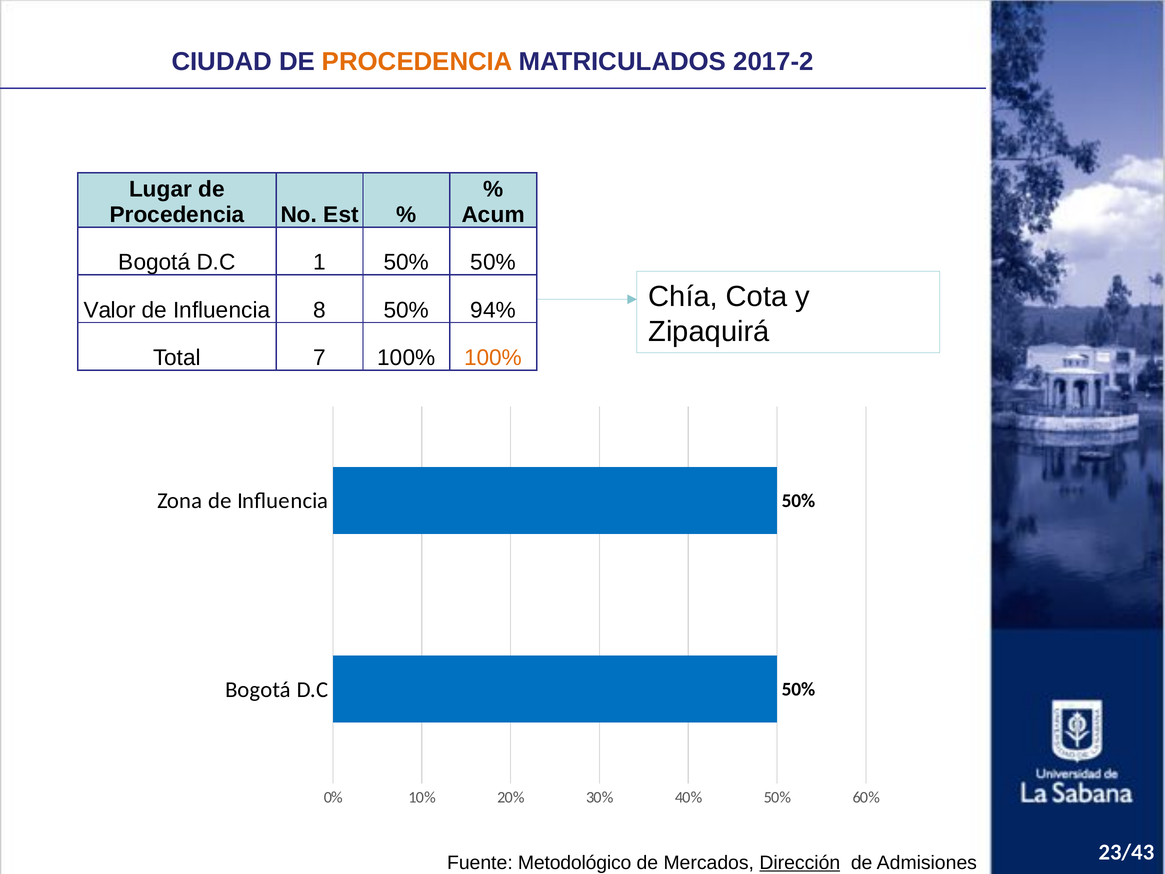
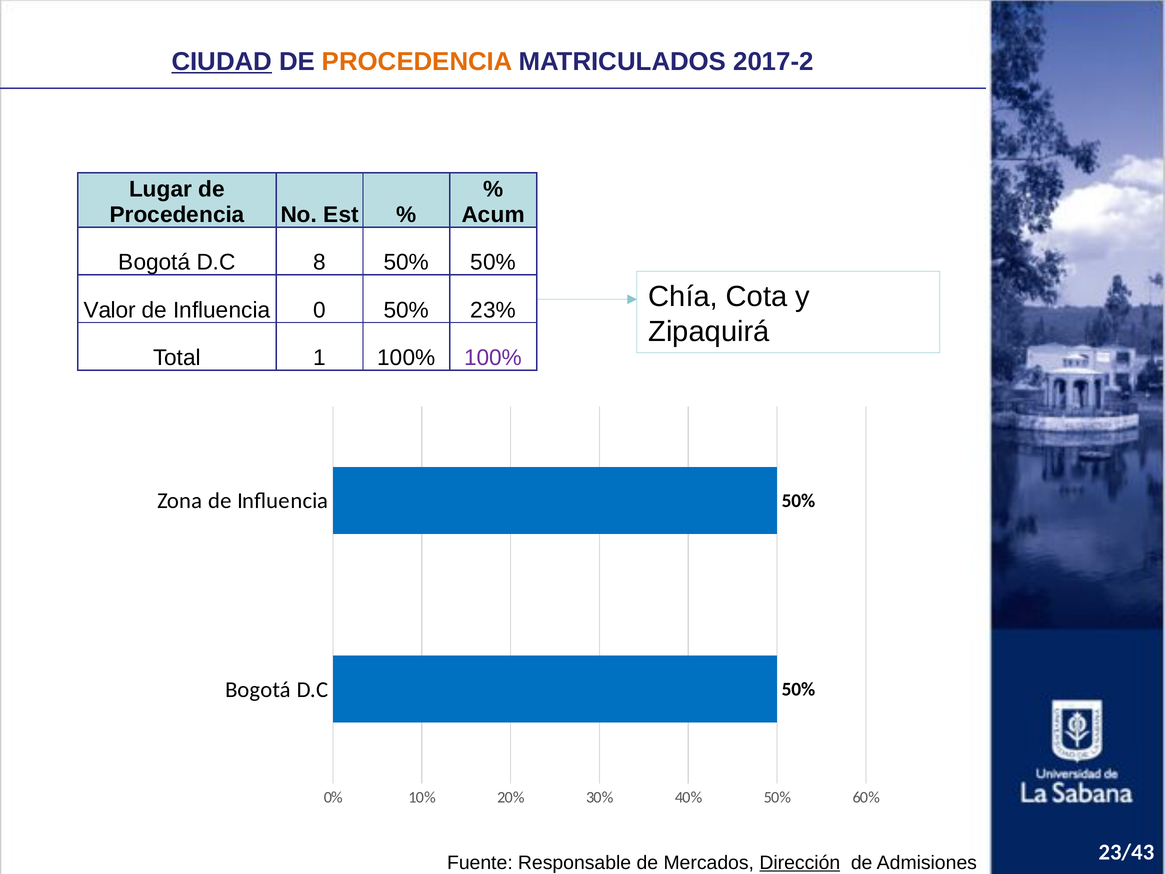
CIUDAD underline: none -> present (222, 62)
1: 1 -> 8 (320, 262)
8: 8 -> 0 (320, 310)
94%: 94% -> 23% (493, 310)
7: 7 -> 1 (320, 358)
100% colour: orange -> purple (493, 358)
Metodológico: Metodológico -> Responsable (575, 862)
